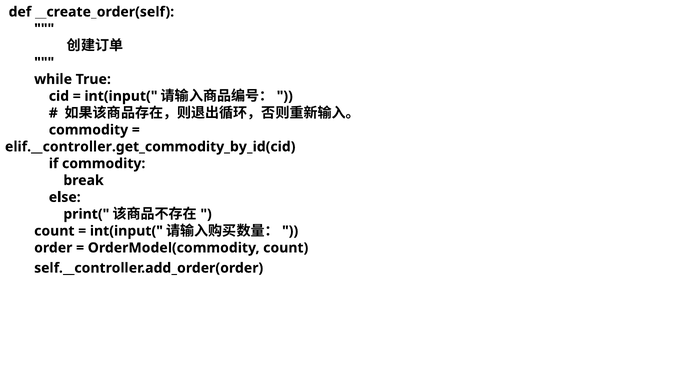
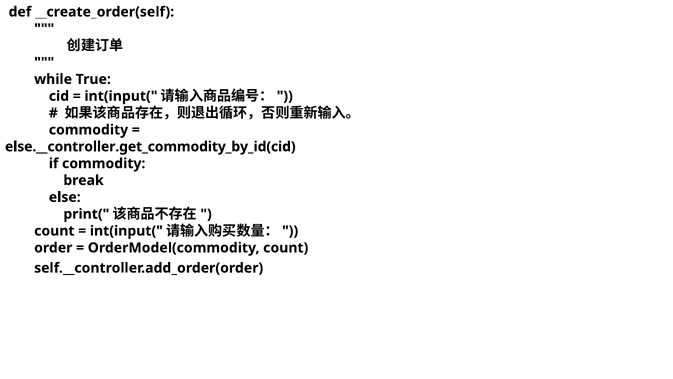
elif.__controller.get_commodity_by_id(cid: elif.__controller.get_commodity_by_id(cid -> else.__controller.get_commodity_by_id(cid (150, 147)
